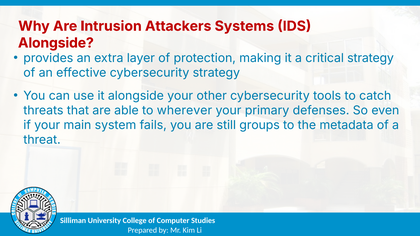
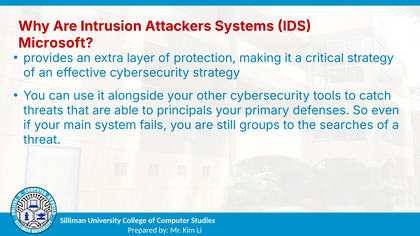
Alongside: Alongside -> Microsoft (56, 43)
wherever: wherever -> principals (185, 111)
metadata: metadata -> searches (346, 125)
